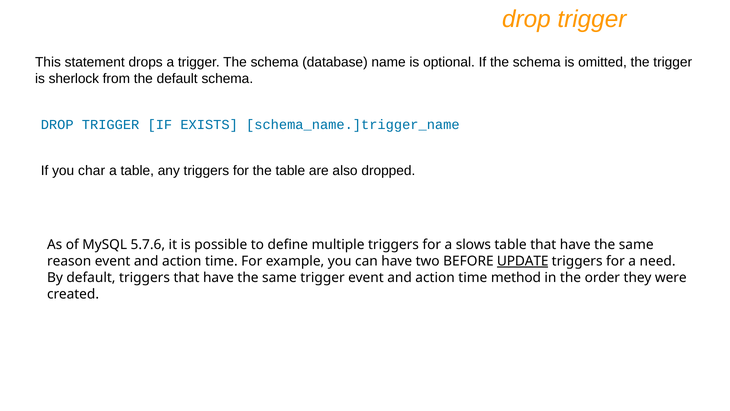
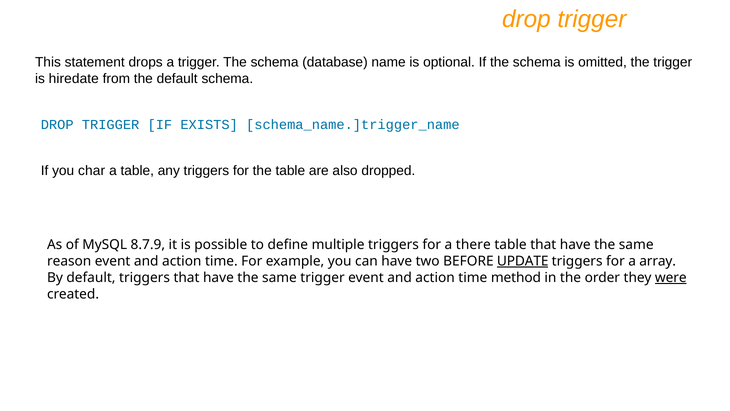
sherlock: sherlock -> hiredate (74, 78)
5.7.6: 5.7.6 -> 8.7.9 (148, 245)
slows: slows -> there (473, 245)
need: need -> array (658, 261)
were underline: none -> present (671, 277)
